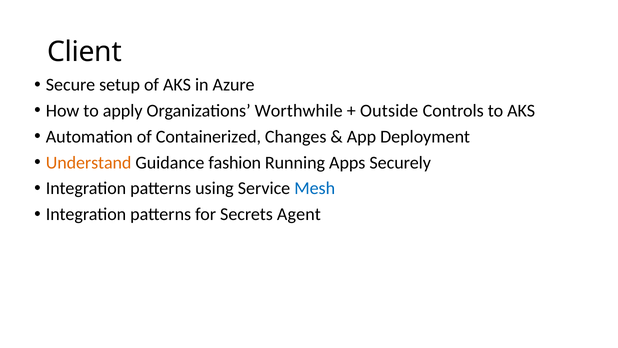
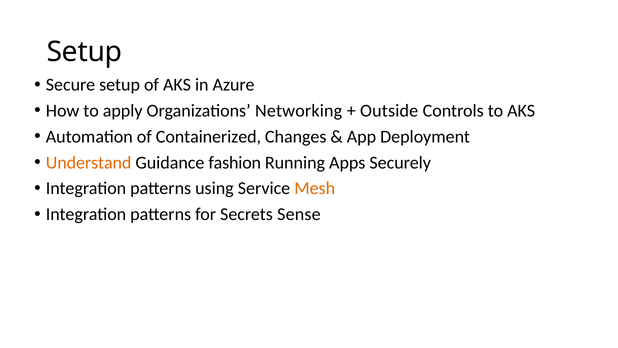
Client: Client -> Setup (84, 52)
Worthwhile: Worthwhile -> Networking (299, 111)
Mesh colour: blue -> orange (315, 188)
Agent: Agent -> Sense (299, 214)
